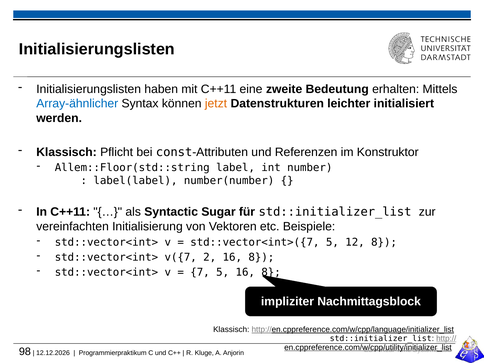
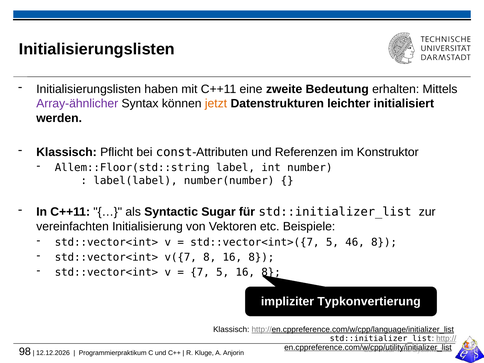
Array-ähnlicher colour: blue -> purple (77, 104)
12: 12 -> 46 (355, 242)
v({7 2: 2 -> 8 (210, 257)
Nachmittagsblock: Nachmittagsblock -> Typkonvertierung (369, 301)
